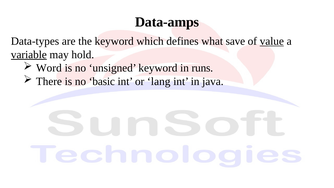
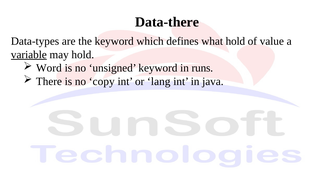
Data-amps: Data-amps -> Data-there (167, 22)
what save: save -> hold (235, 41)
value underline: present -> none (272, 41)
basic: basic -> copy (102, 81)
